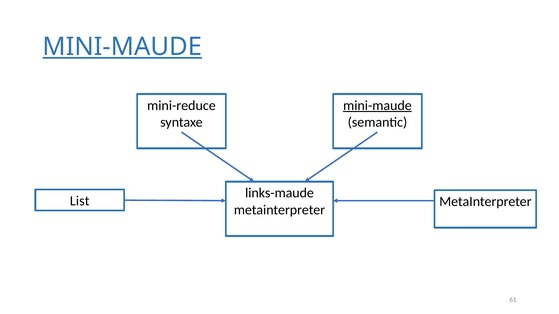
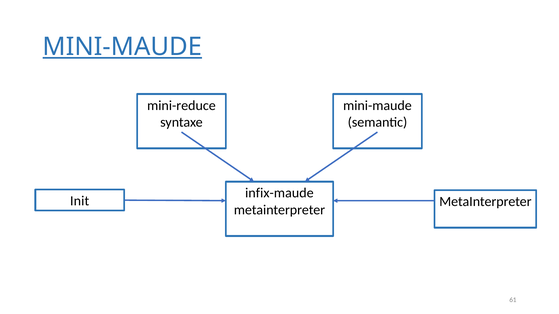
mini-maude underline: present -> none (377, 106)
links-maude: links-maude -> infix-maude (279, 193)
List: List -> Init (80, 201)
